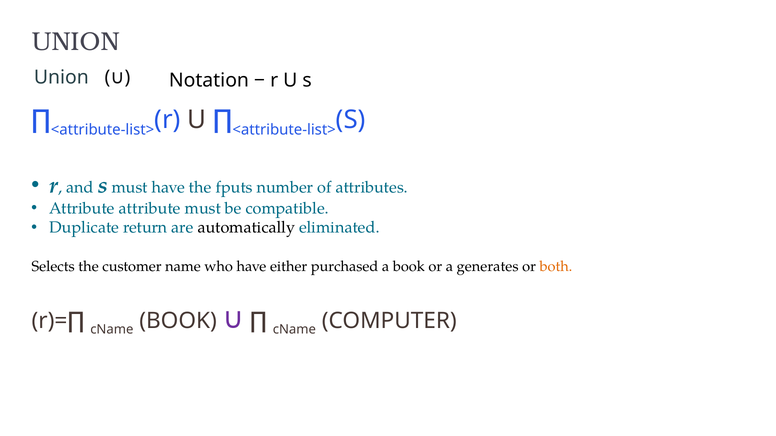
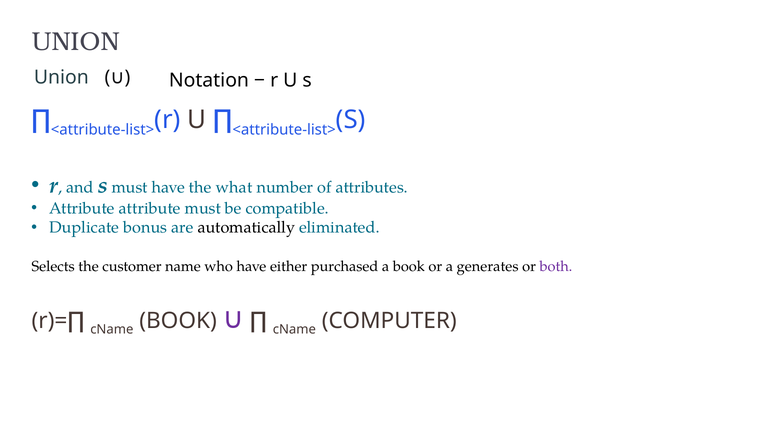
fputs: fputs -> what (234, 188)
return: return -> bonus (145, 228)
both colour: orange -> purple (556, 267)
